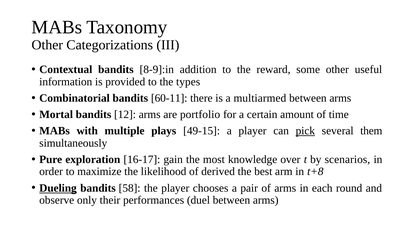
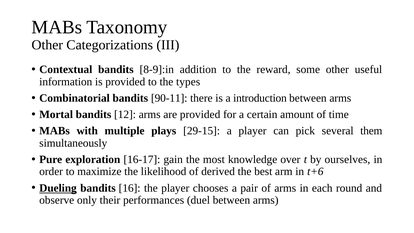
60-11: 60-11 -> 90-11 (169, 98)
multiarmed: multiarmed -> introduction (260, 98)
are portfolio: portfolio -> provided (200, 114)
49-15: 49-15 -> 29-15 (202, 131)
pick underline: present -> none (305, 131)
scenarios: scenarios -> ourselves (347, 159)
t+8: t+8 -> t+6 (315, 171)
58: 58 -> 16 (130, 188)
